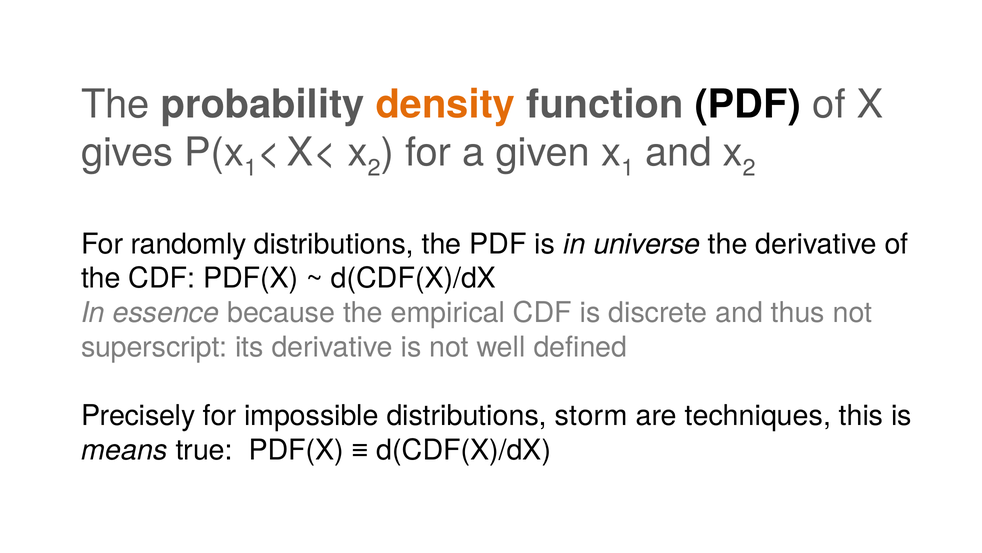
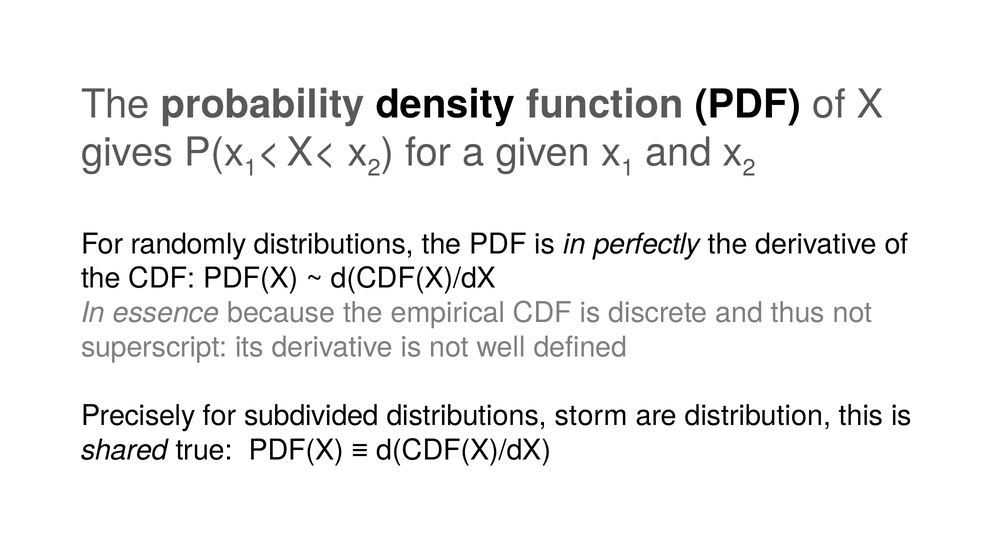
density colour: orange -> black (445, 104)
universe: universe -> perfectly (647, 244)
impossible: impossible -> subdivided (311, 415)
techniques: techniques -> distribution (758, 415)
means: means -> shared (124, 450)
